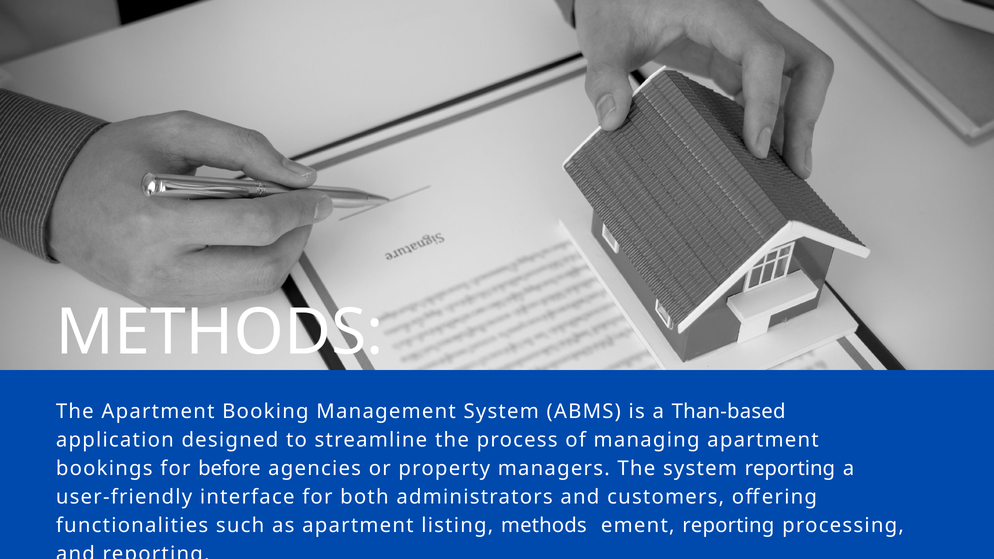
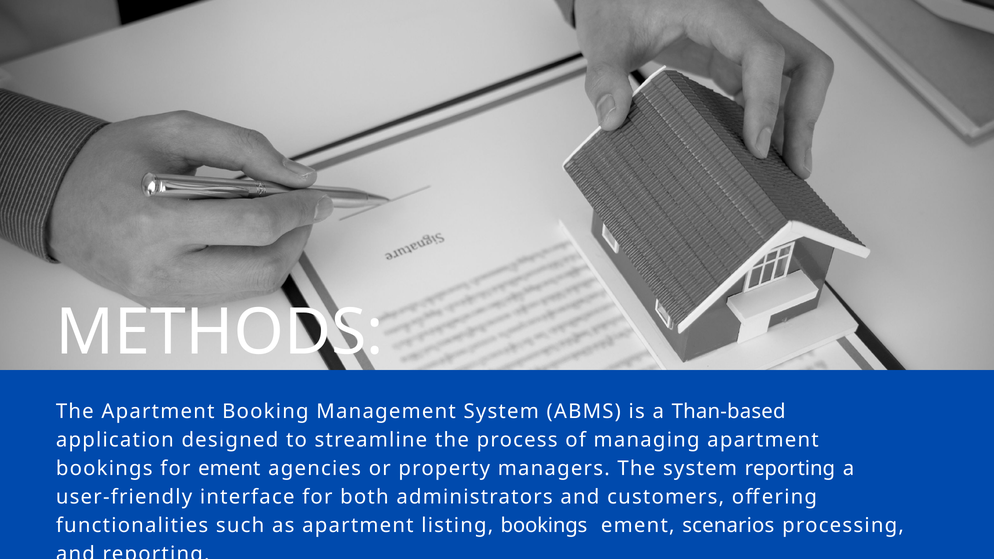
for before: before -> ement (229, 469)
listing methods: methods -> bookings (544, 526)
ement reporting: reporting -> scenarios (728, 526)
